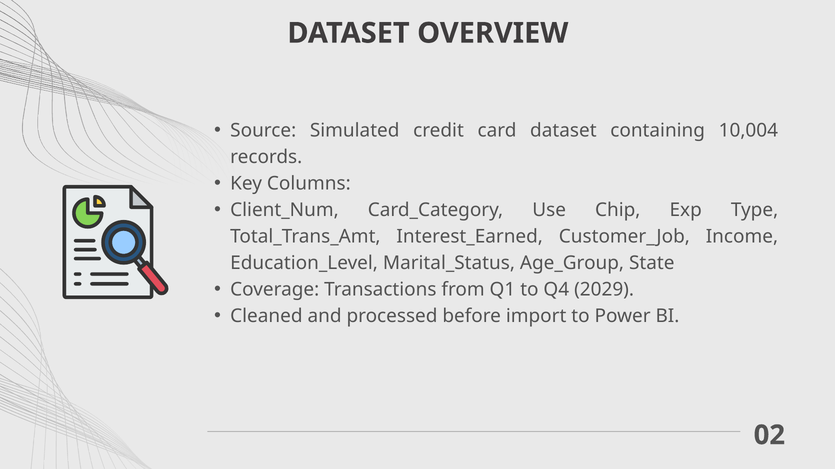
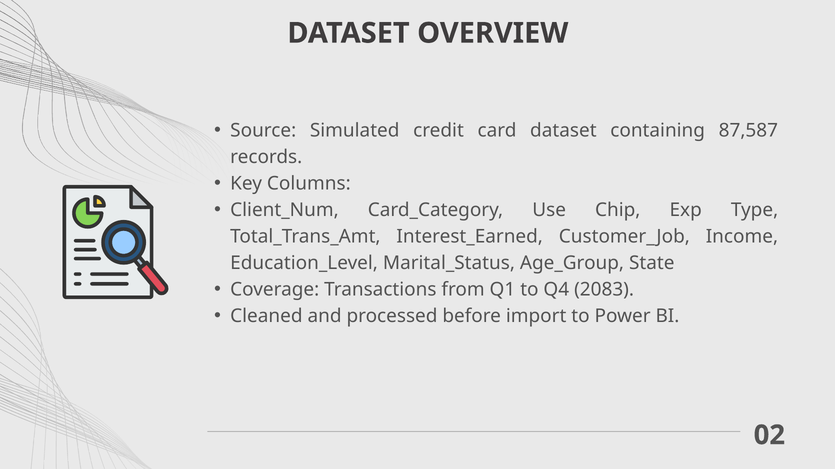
10,004: 10,004 -> 87,587 (748, 131)
2029: 2029 -> 2083 (604, 290)
